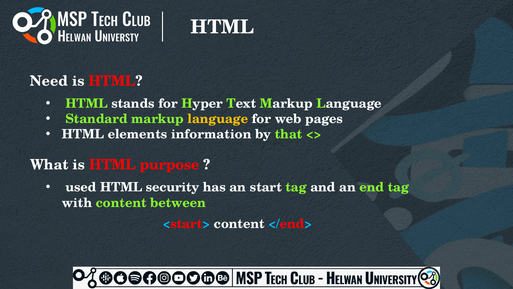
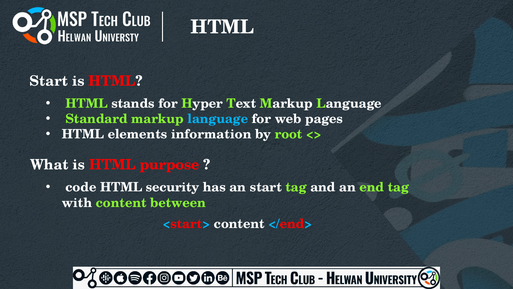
Need: Need -> Start (49, 81)
language colour: yellow -> light blue (218, 119)
that: that -> root (289, 134)
used: used -> code (81, 187)
